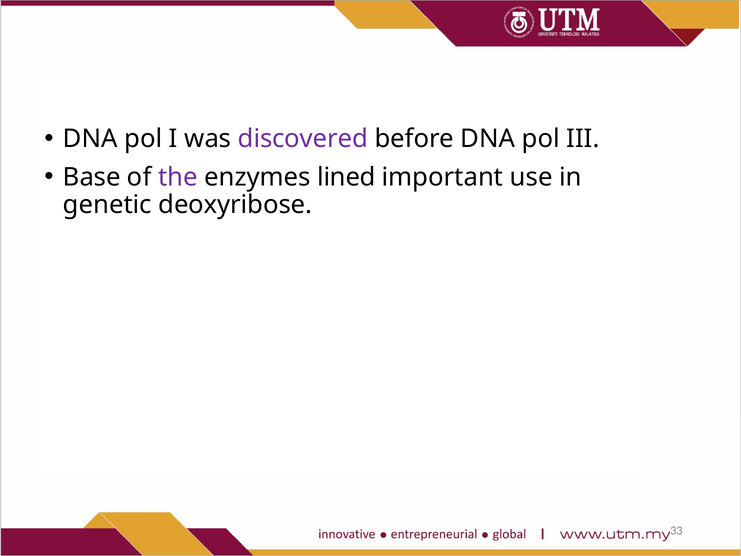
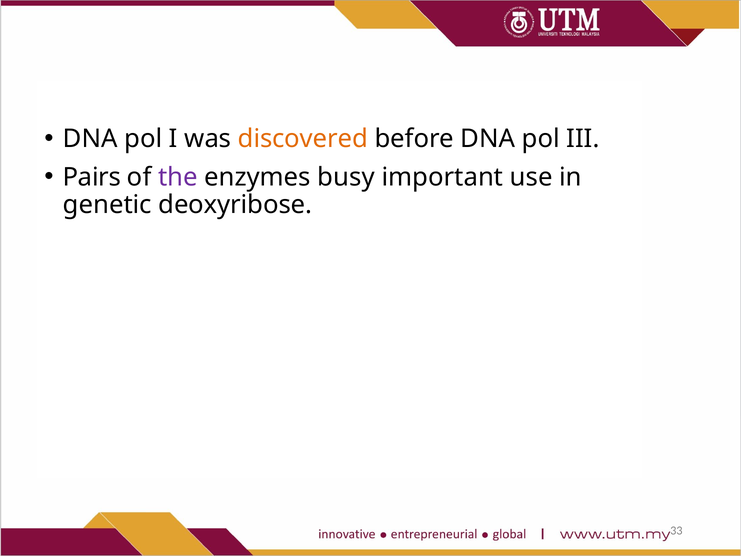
discovered colour: purple -> orange (303, 139)
Base: Base -> Pairs (92, 177)
lined: lined -> busy (346, 177)
